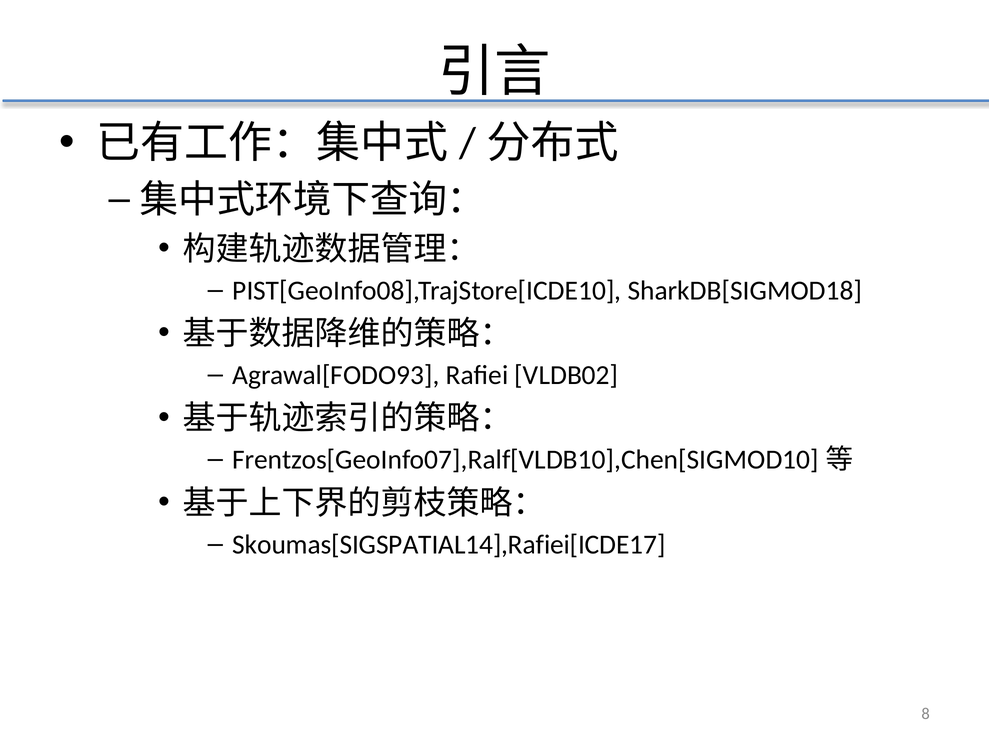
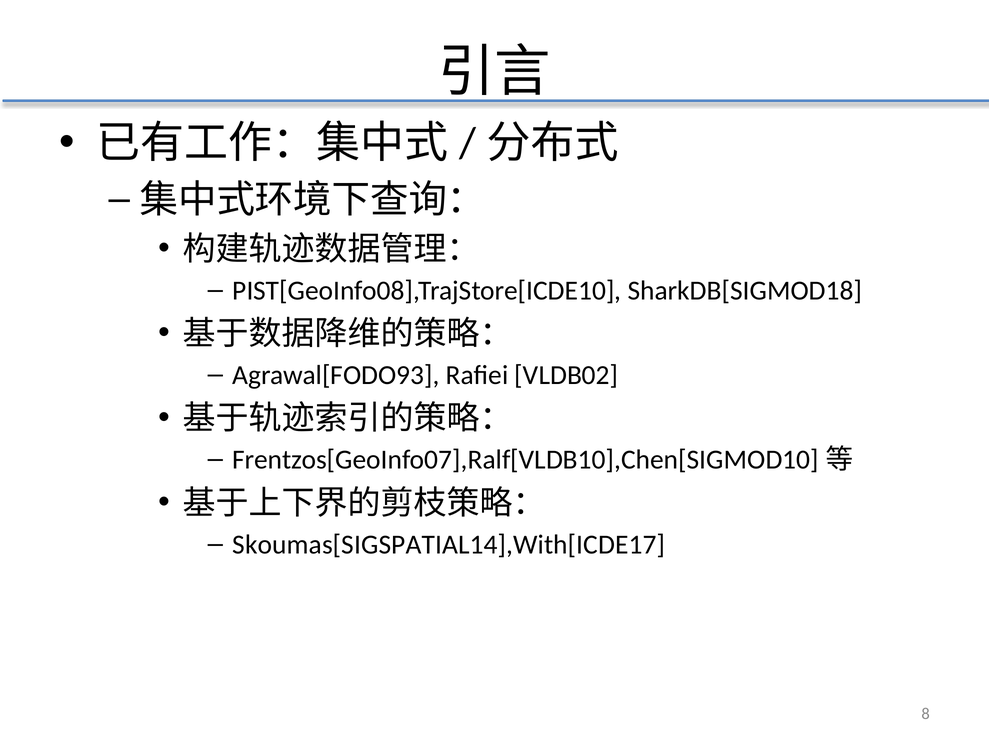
Skoumas[SIGSPATIAL14],Rafiei[ICDE17: Skoumas[SIGSPATIAL14],Rafiei[ICDE17 -> Skoumas[SIGSPATIAL14],With[ICDE17 (449, 544)
